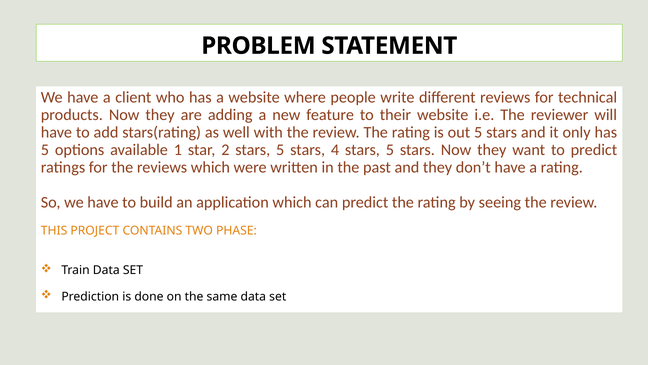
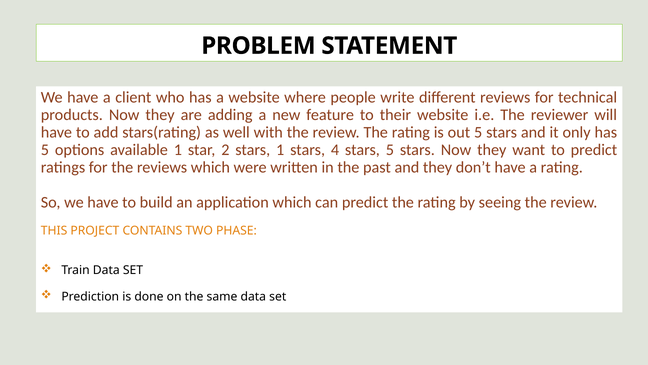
2 stars 5: 5 -> 1 (280, 150)
